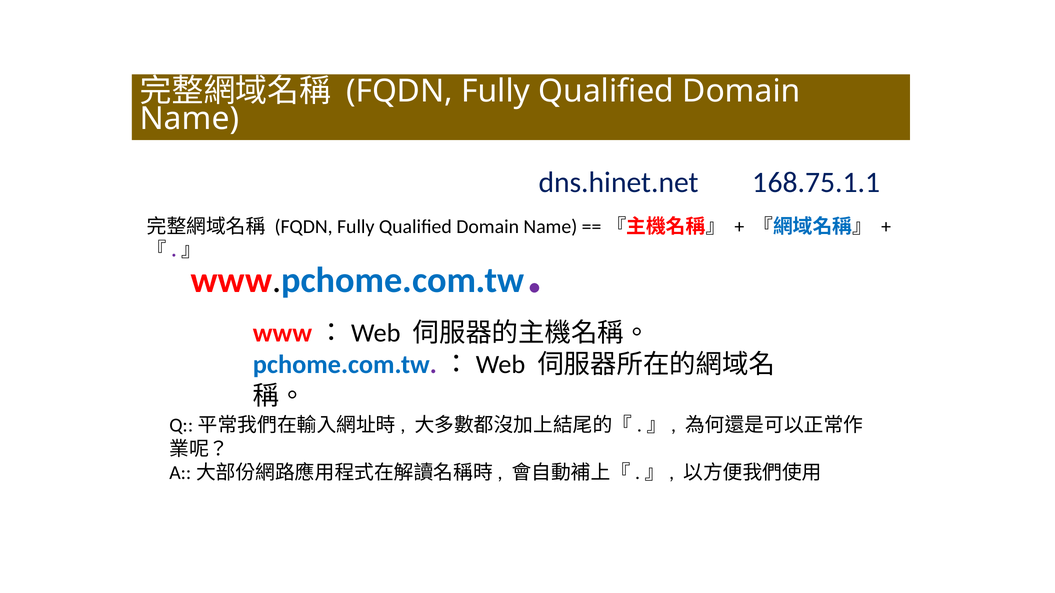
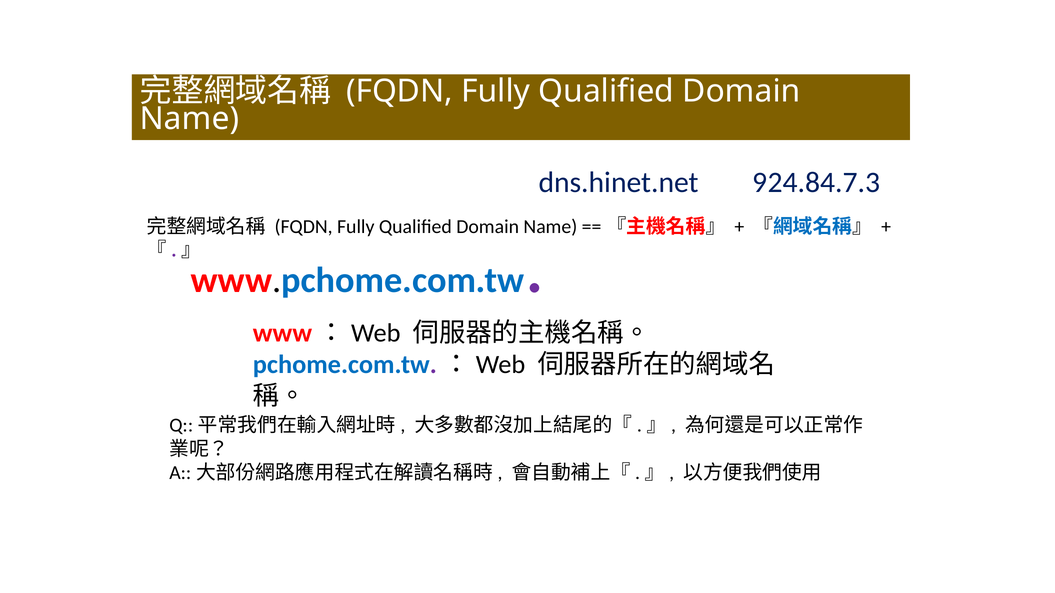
168.75.1.1: 168.75.1.1 -> 924.84.7.3 (816, 183)
